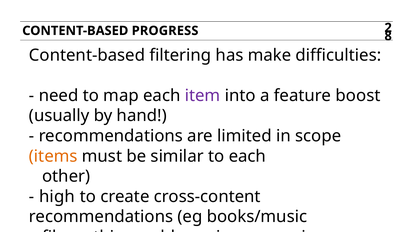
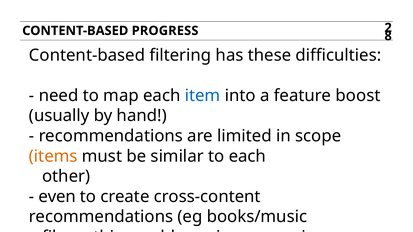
make: make -> these (270, 55)
item colour: purple -> blue (203, 96)
high: high -> even (57, 196)
